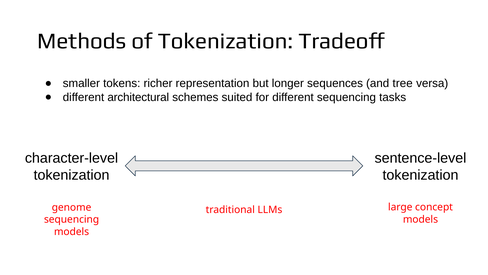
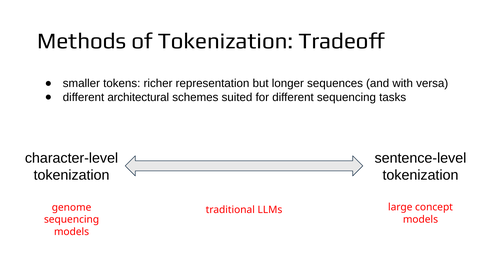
tree: tree -> with (403, 83)
